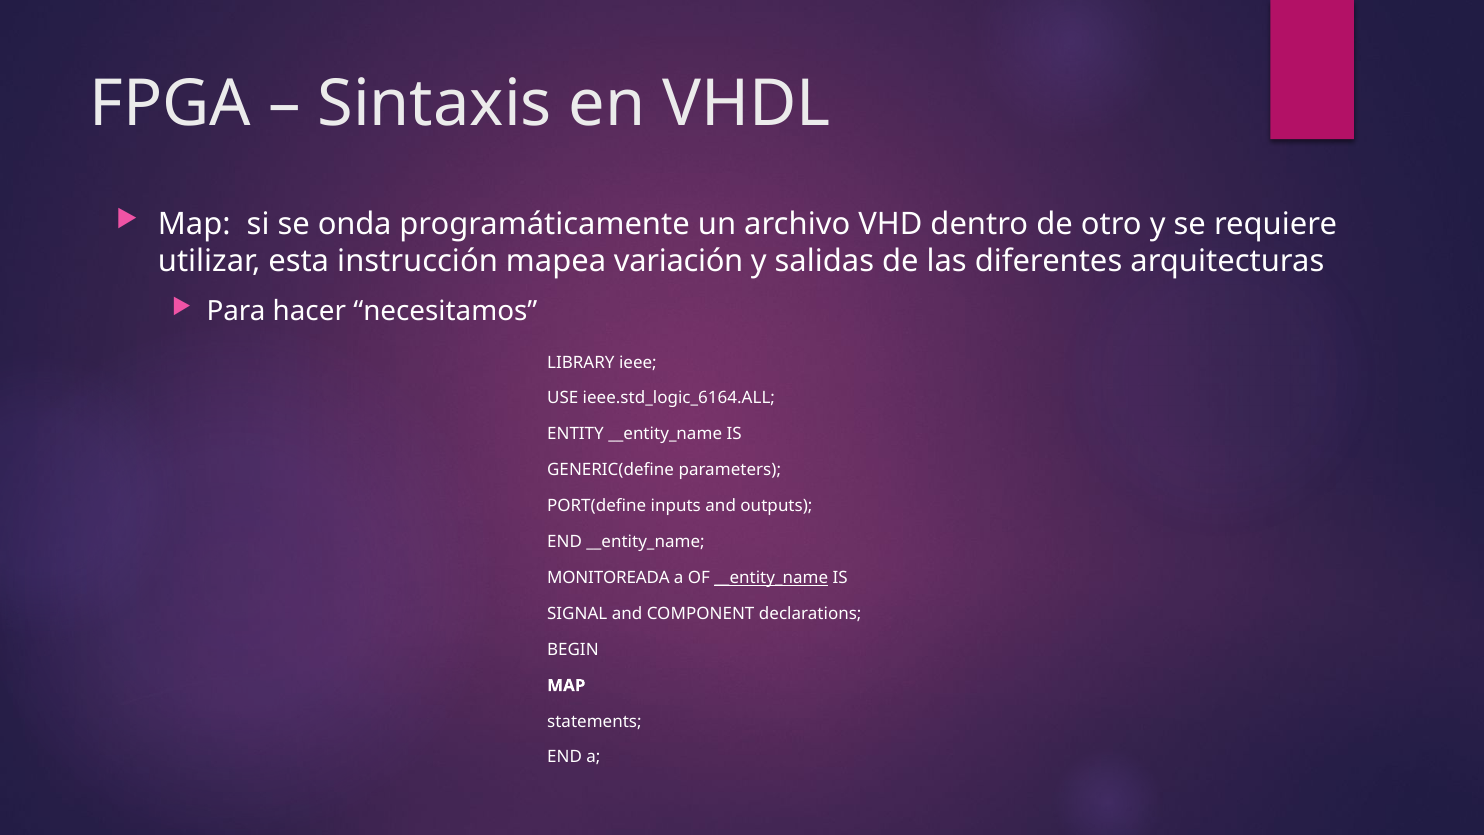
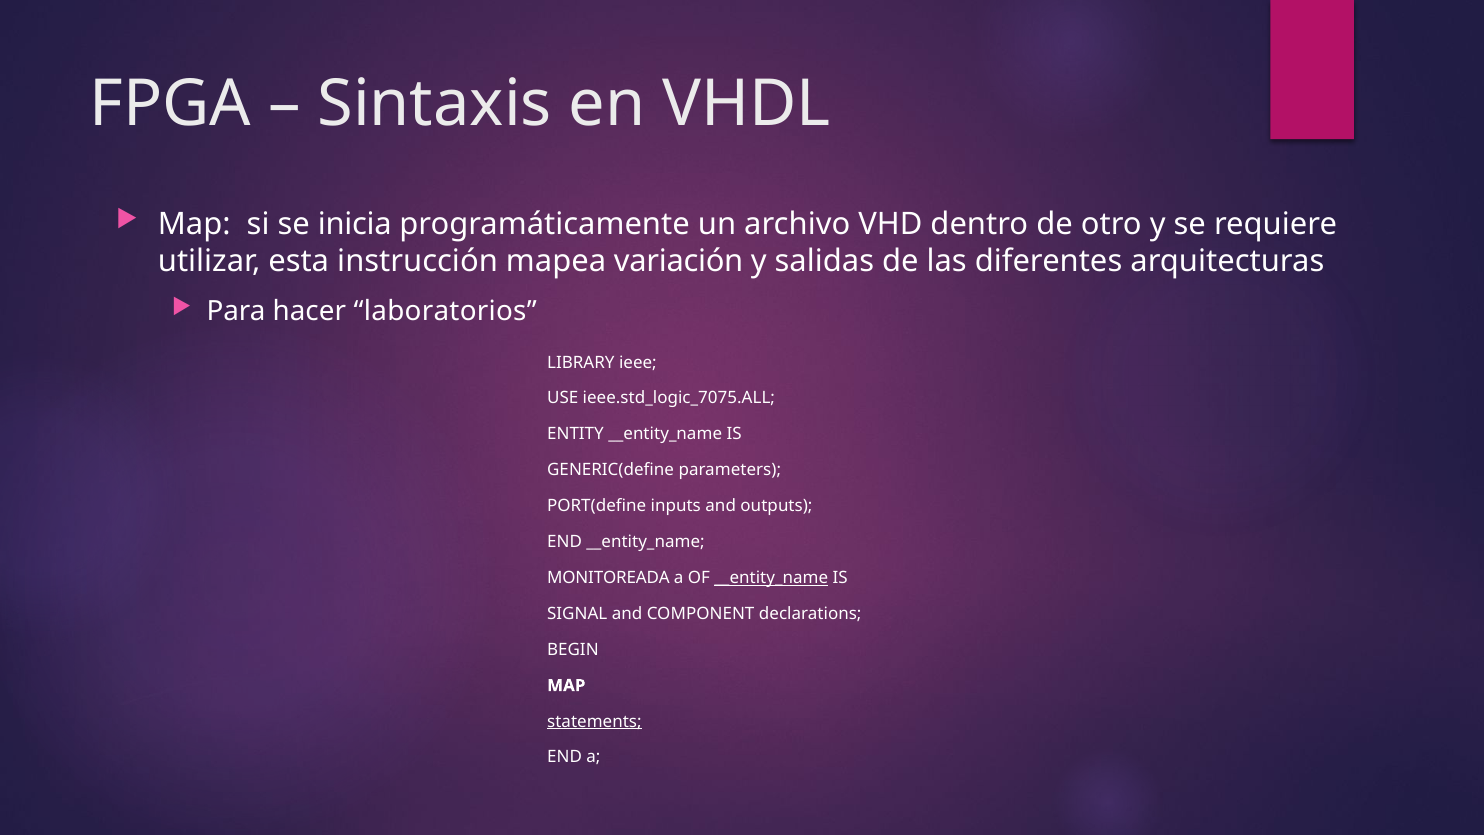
onda: onda -> inicia (355, 224)
necesitamos: necesitamos -> laboratorios (445, 312)
ieee.std_logic_6164.ALL: ieee.std_logic_6164.ALL -> ieee.std_logic_7075.ALL (679, 398)
statements underline: none -> present (594, 721)
